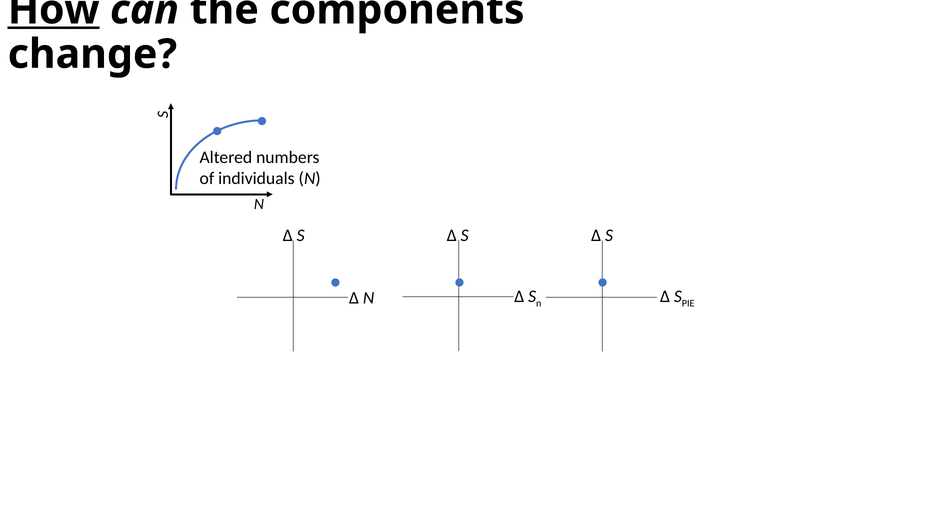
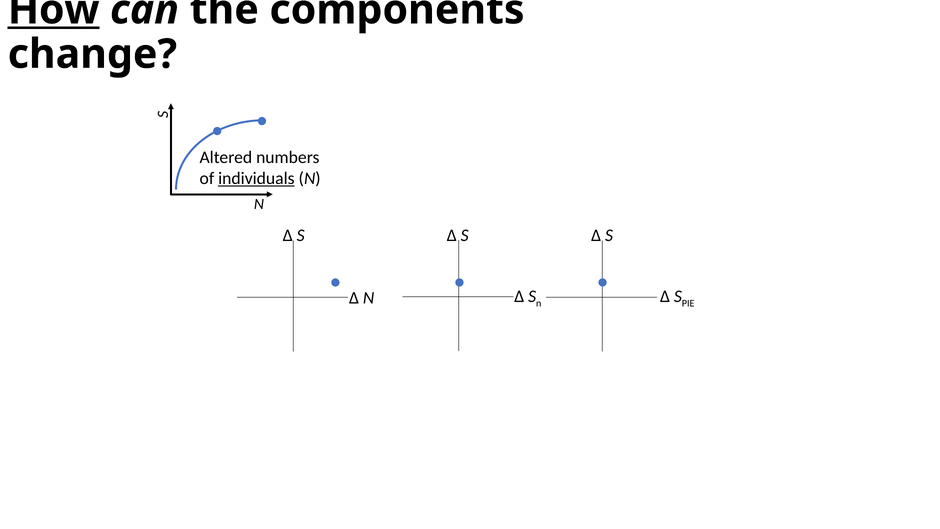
individuals underline: none -> present (256, 178)
